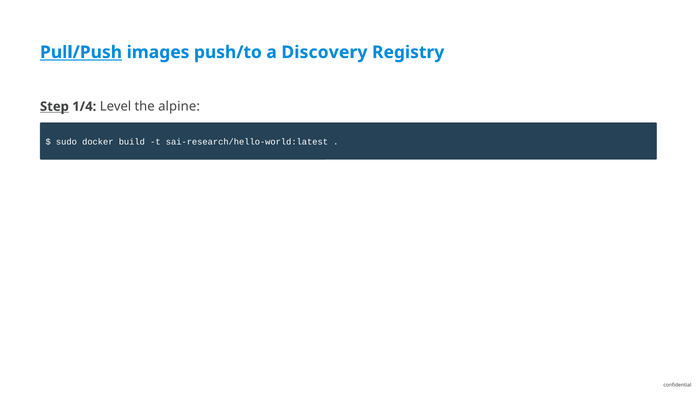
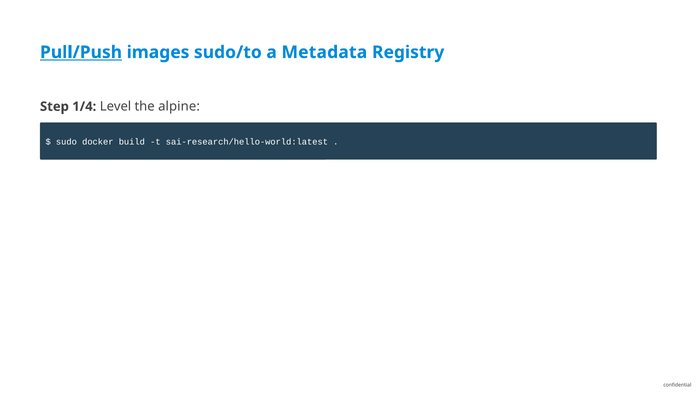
push/to: push/to -> sudo/to (228, 52)
Discovery: Discovery -> Metadata (324, 52)
Step underline: present -> none (54, 106)
